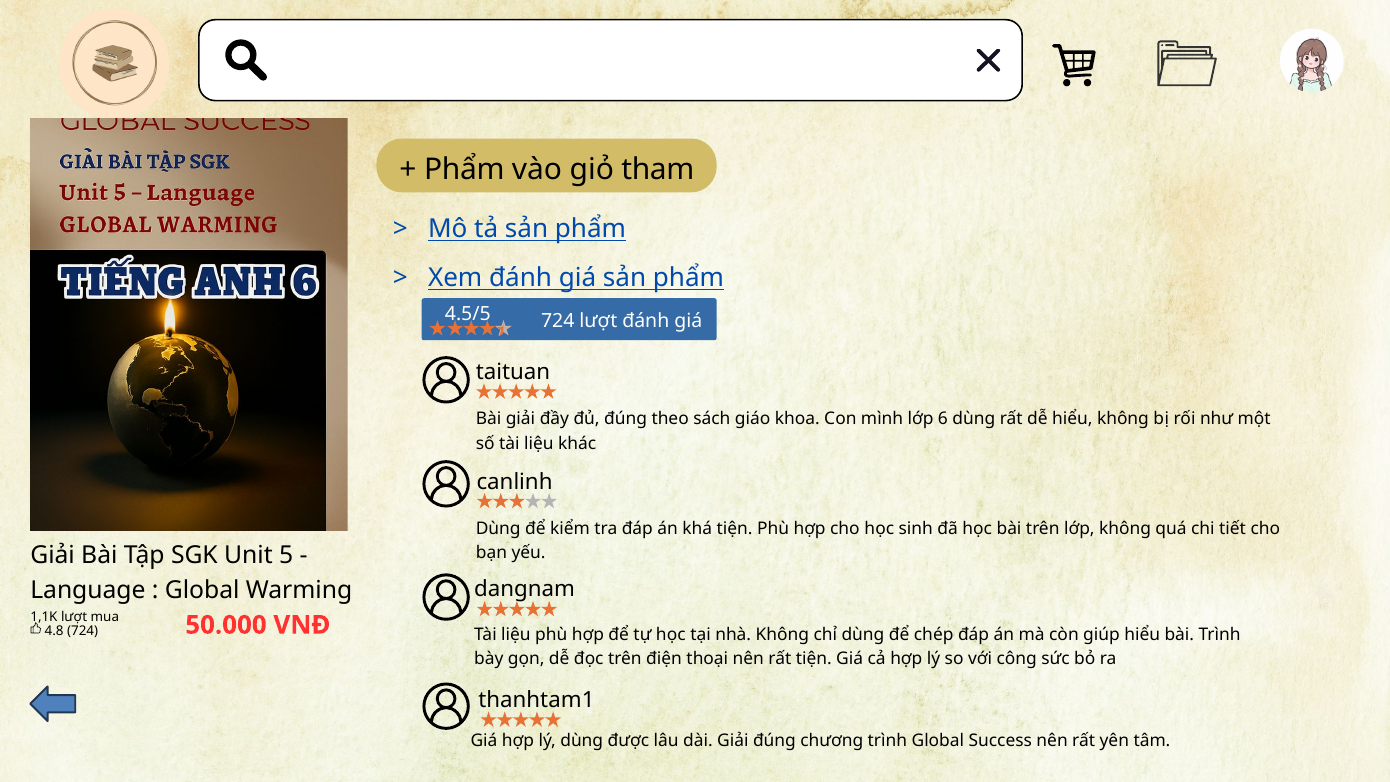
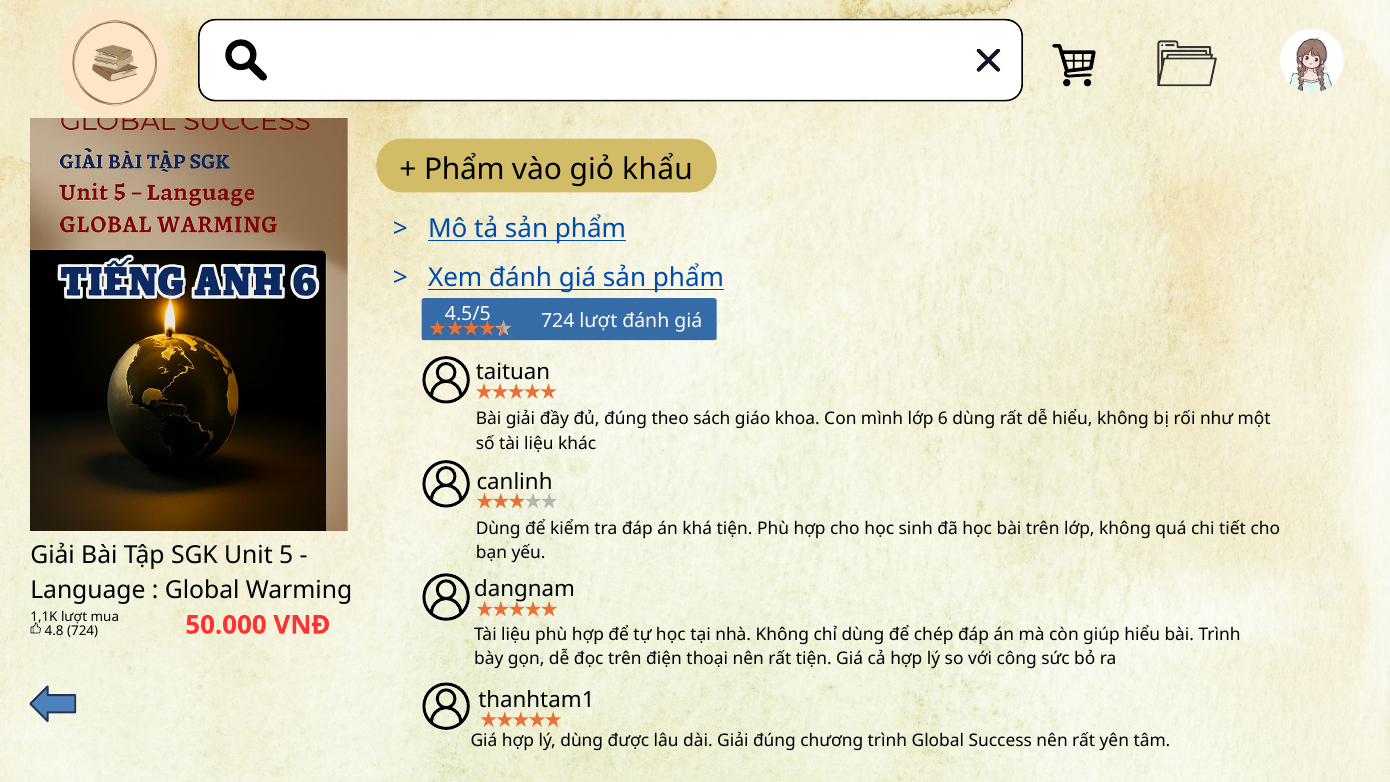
tham: tham -> khẩu (658, 169)
